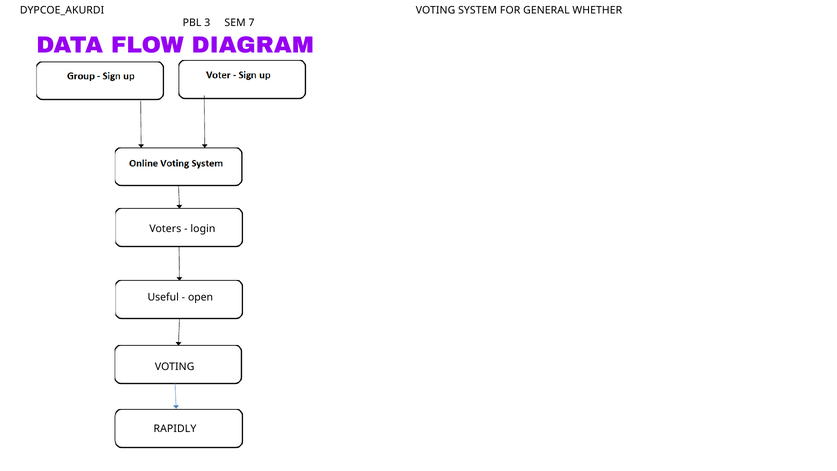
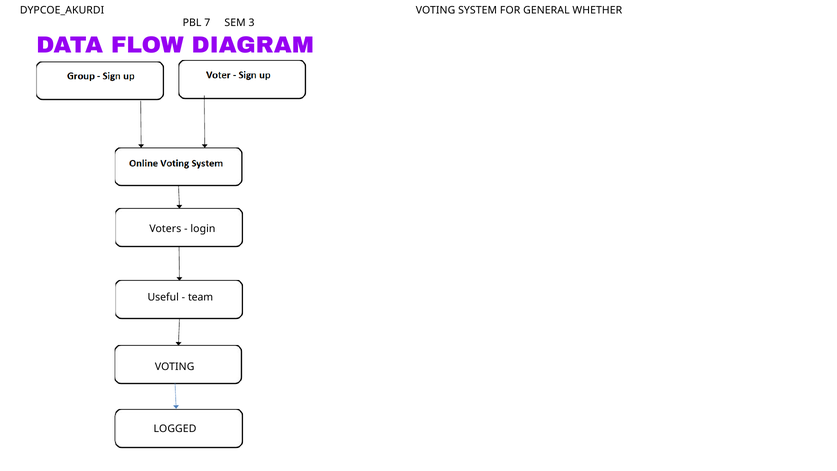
3: 3 -> 7 (207, 23)
7: 7 -> 3 (252, 23)
open: open -> team (201, 297)
RAPIDLY: RAPIDLY -> LOGGED (175, 429)
